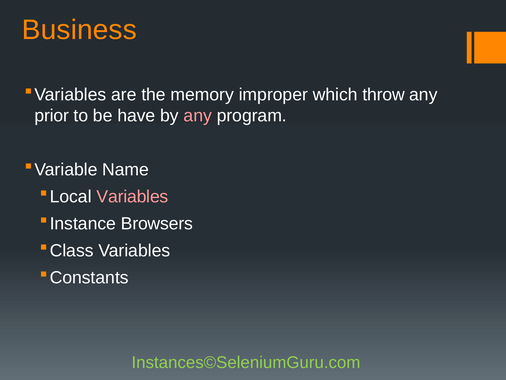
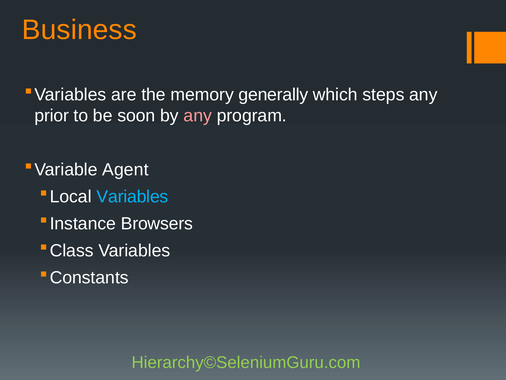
improper: improper -> generally (273, 94)
throw: throw -> steps (384, 94)
have: have -> soon (136, 116)
Name: Name -> Agent (125, 169)
Variables colour: pink -> light blue (132, 196)
Instances©SeleniumGuru.com: Instances©SeleniumGuru.com -> Hierarchy©SeleniumGuru.com (246, 362)
